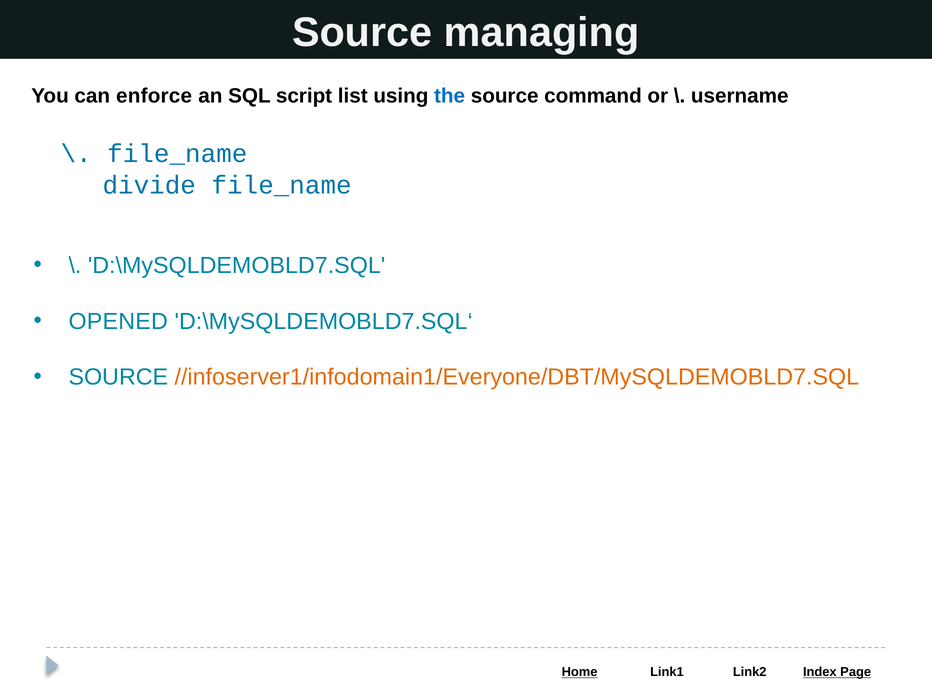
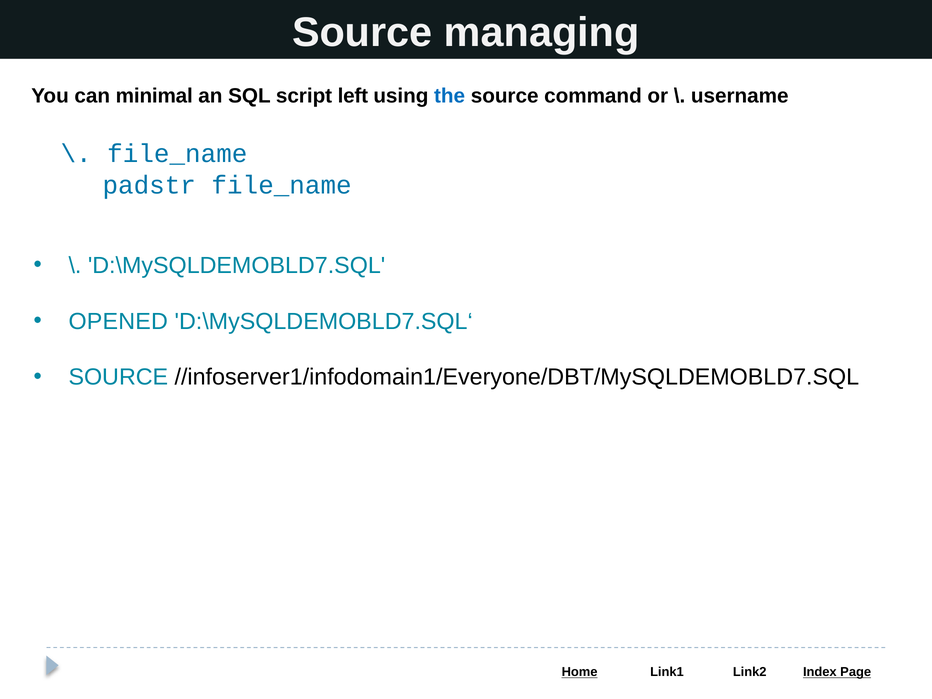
enforce: enforce -> minimal (154, 96)
list: list -> left (353, 96)
divide: divide -> padstr (149, 185)
//infoserver1/infodomain1/Everyone/DBT/MySQLDEMOBLD7.SQL colour: orange -> black (517, 377)
